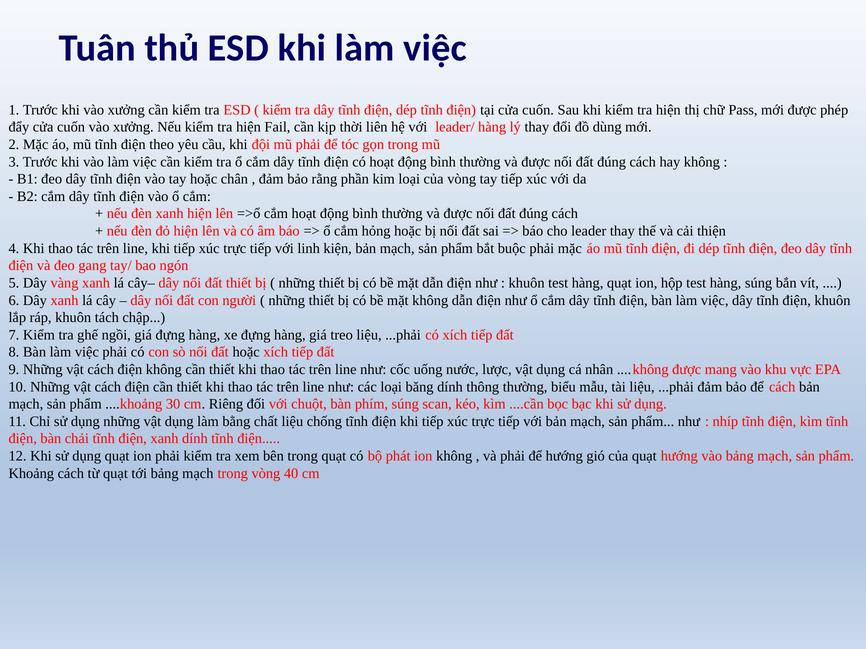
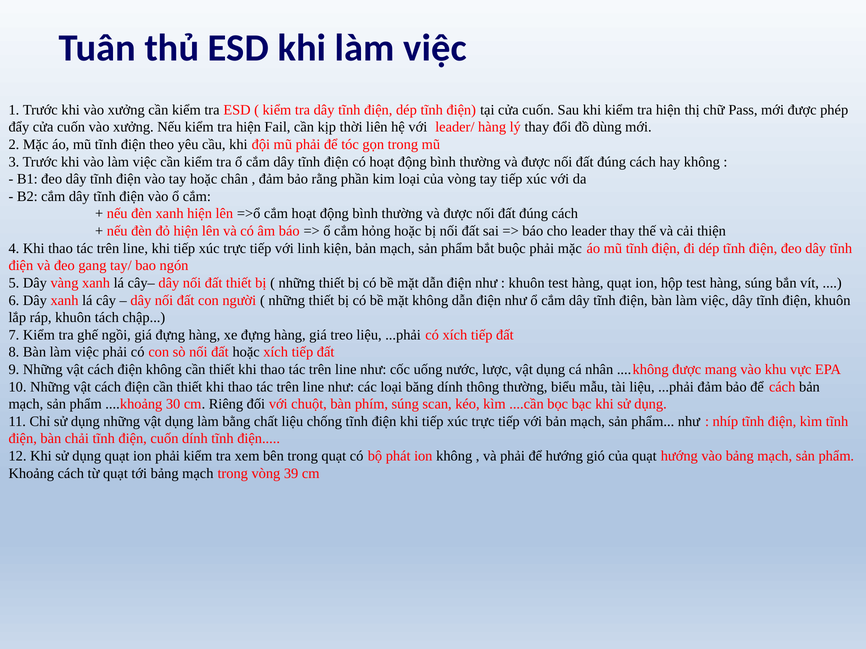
điện xanh: xanh -> cuốn (164, 439)
40: 40 -> 39 (291, 474)
